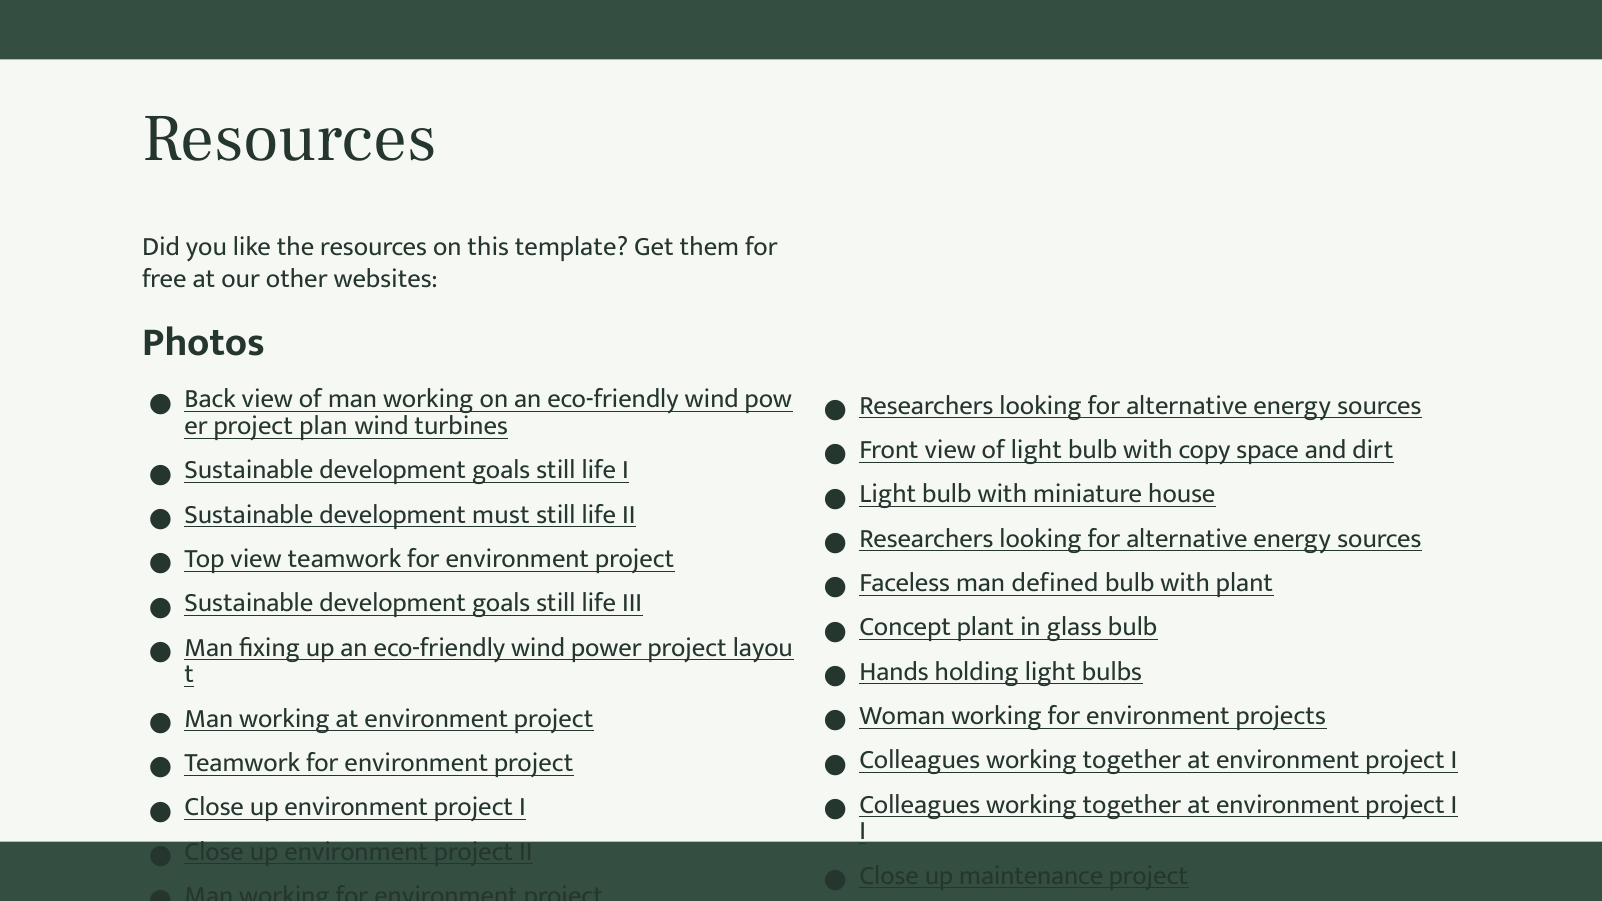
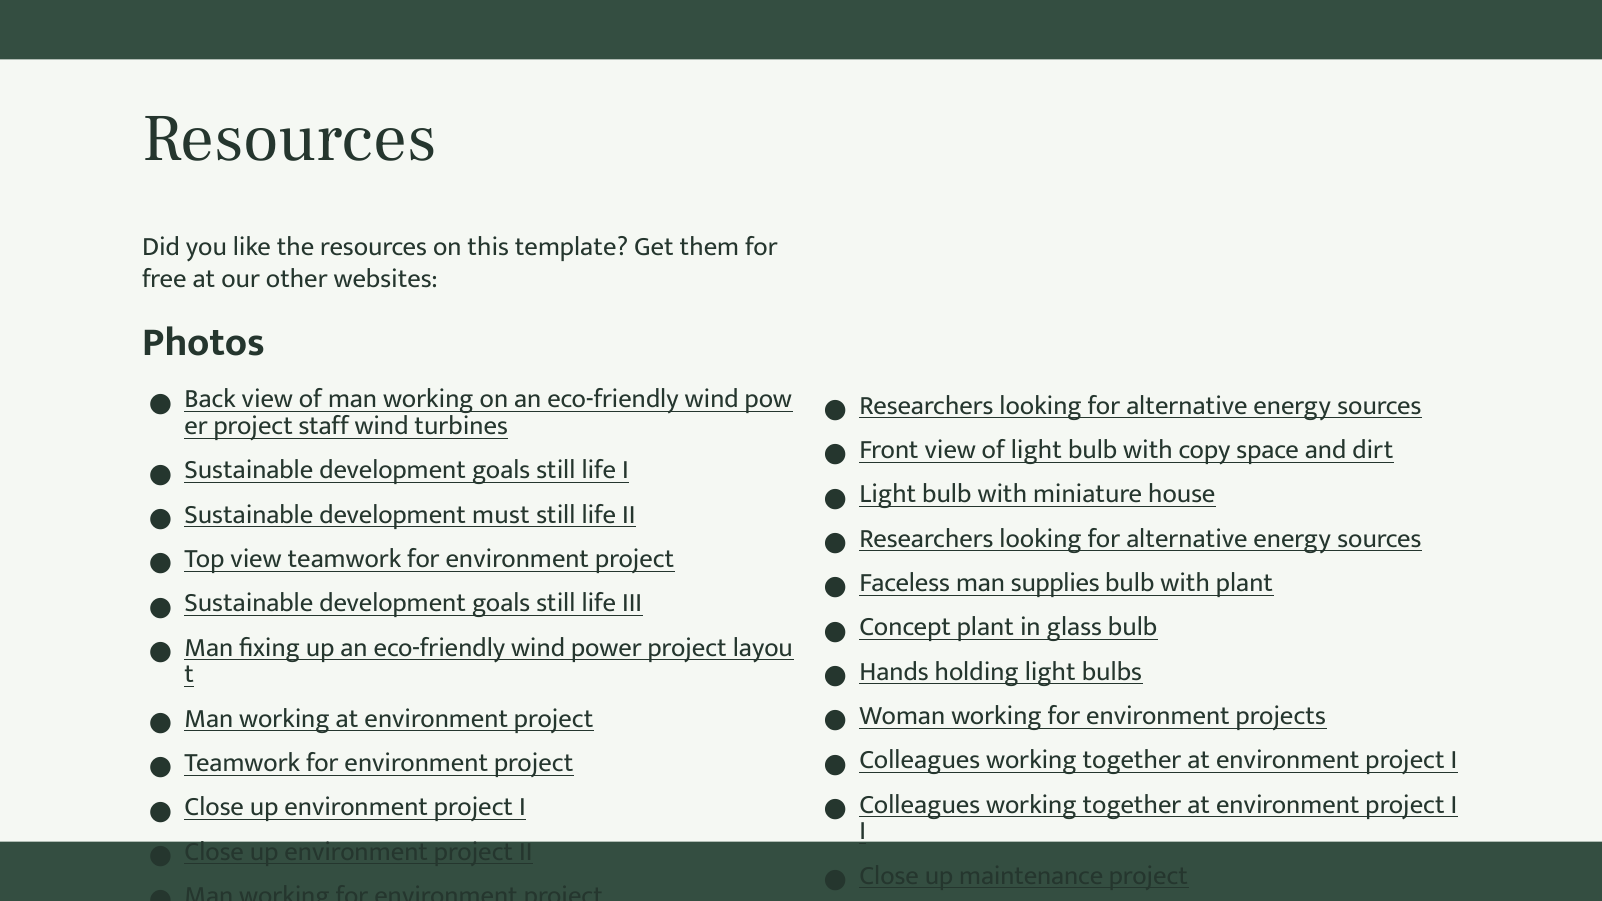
plan: plan -> staff (324, 426)
defined: defined -> supplies (1055, 583)
